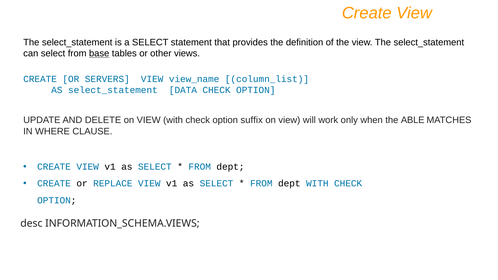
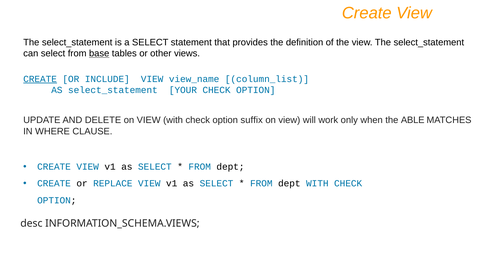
CREATE underline: none -> present (40, 79)
SERVERS: SERVERS -> INCLUDE (107, 79)
DATA: DATA -> YOUR (183, 90)
